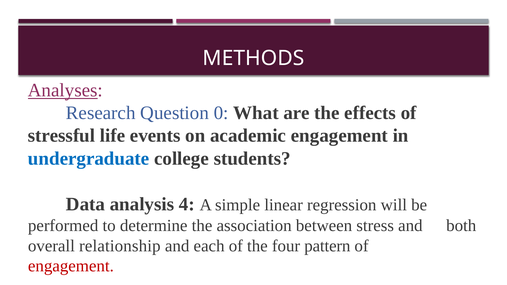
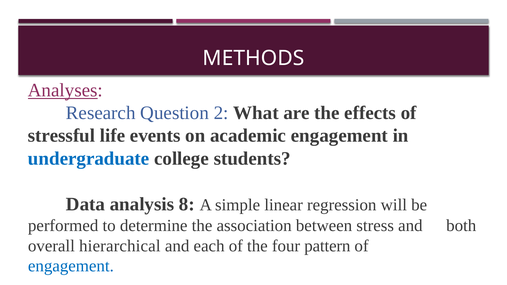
0: 0 -> 2 (221, 113)
4: 4 -> 8 (187, 204)
relationship: relationship -> hierarchical (120, 246)
engagement colour: red -> blue (71, 266)
